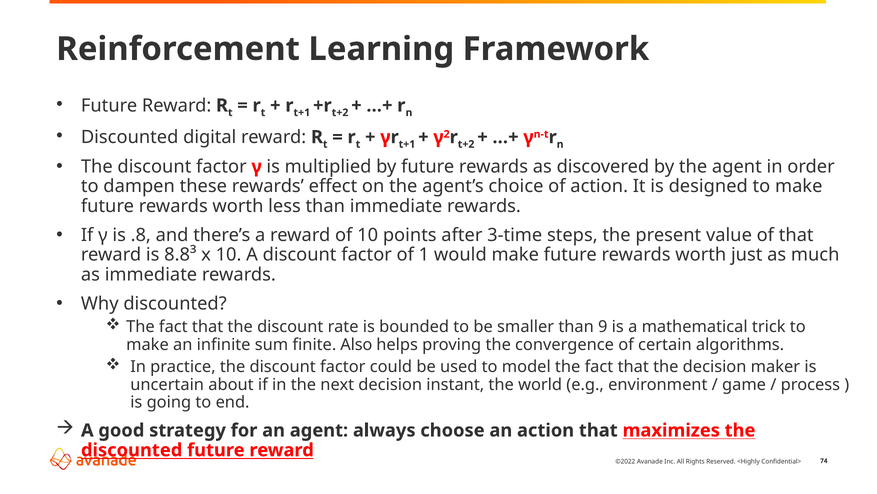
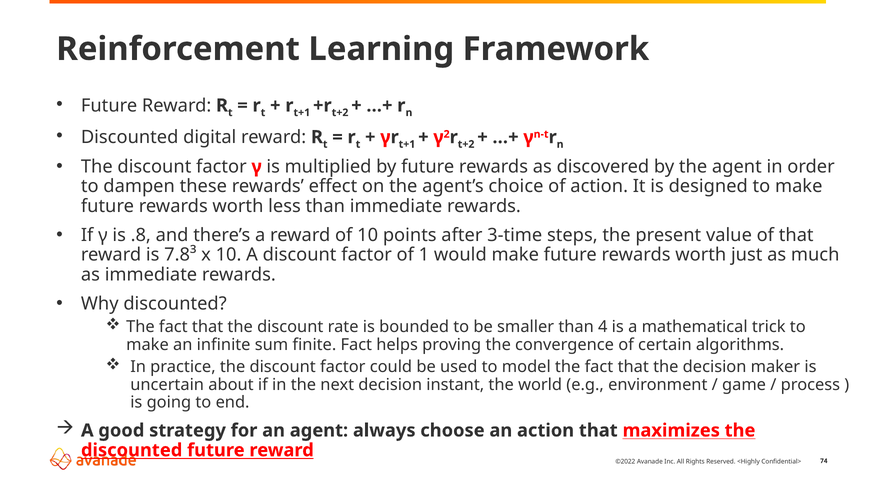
8.8³: 8.8³ -> 7.8³ (180, 254)
9: 9 -> 4 (603, 326)
finite Also: Also -> Fact (356, 344)
